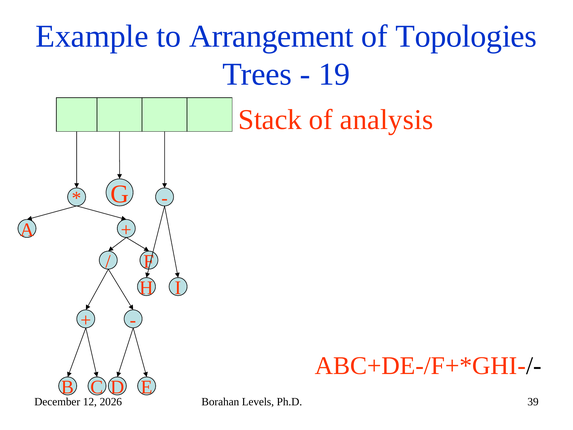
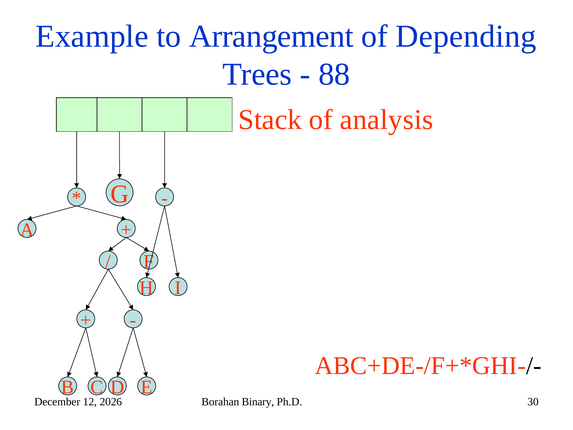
Topologies: Topologies -> Depending (466, 36)
19: 19 -> 88 (334, 74)
Levels: Levels -> Binary (258, 402)
39: 39 -> 30 (533, 402)
